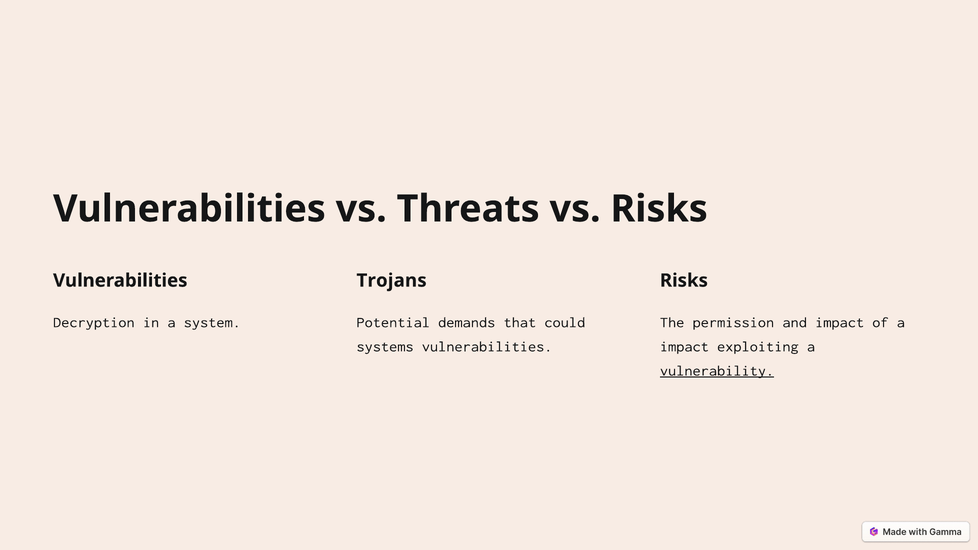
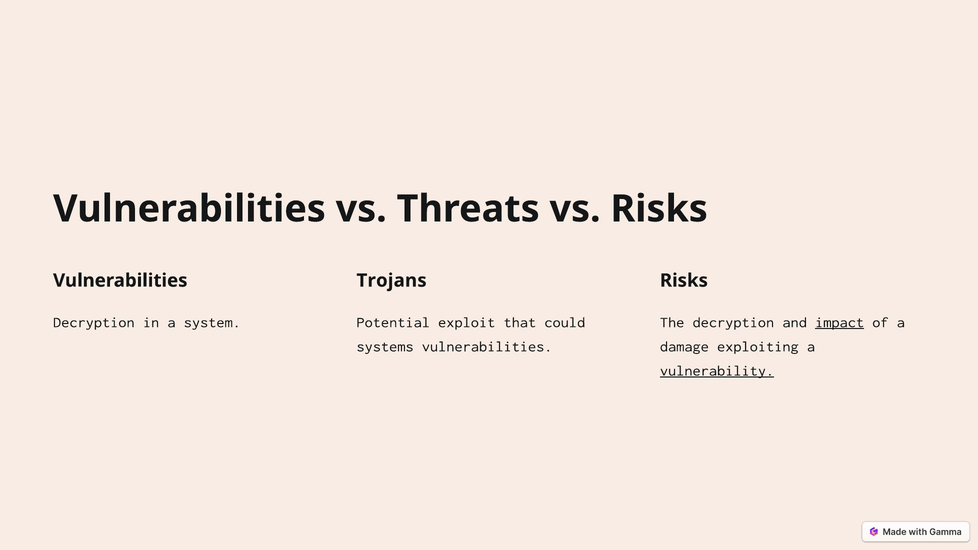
demands: demands -> exploit (467, 322)
The permission: permission -> decryption (733, 322)
impact underline: none -> present (840, 322)
impact: impact -> damage (684, 347)
